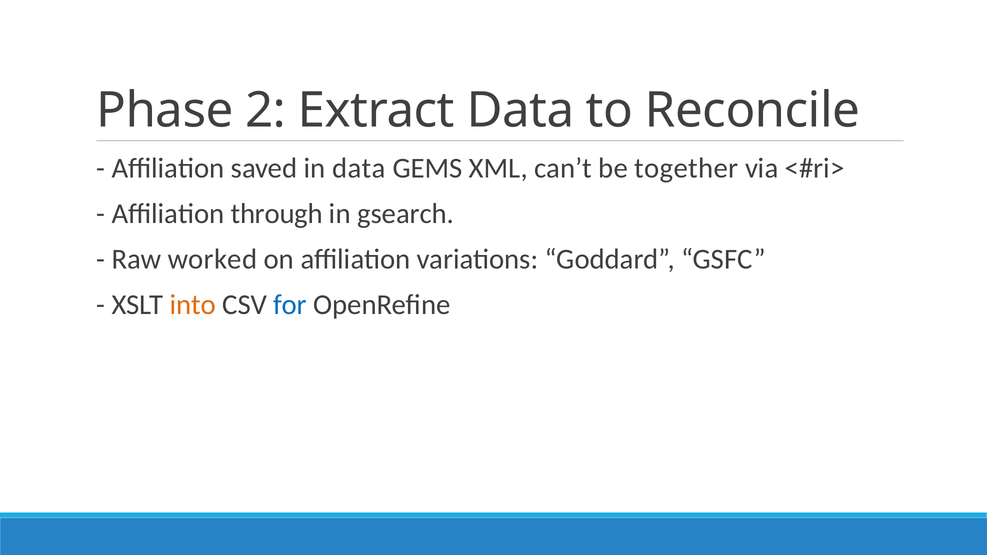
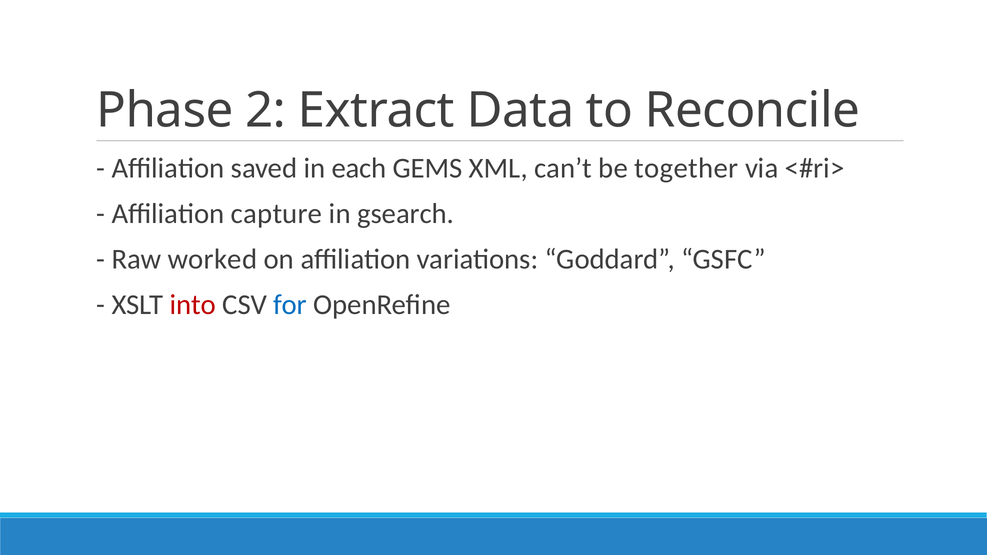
in data: data -> each (359, 168)
through: through -> capture (277, 214)
into colour: orange -> red (193, 305)
